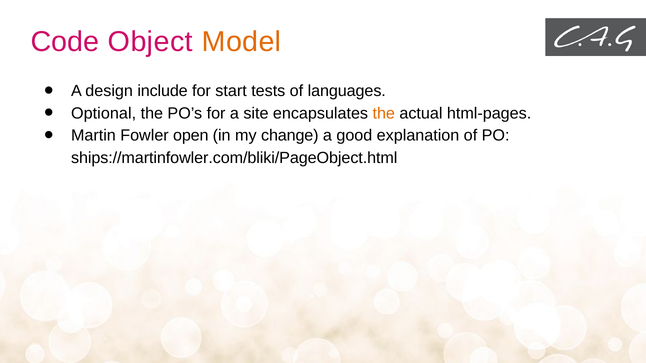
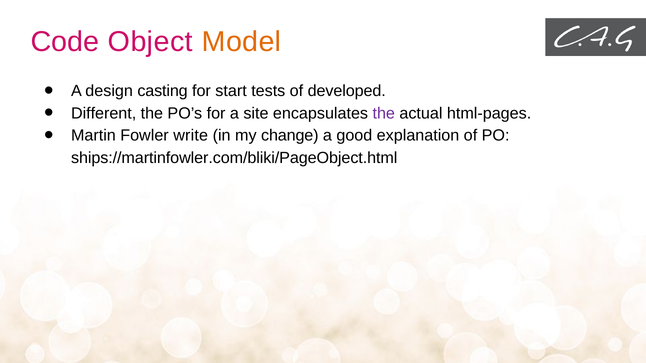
include: include -> casting (163, 91)
languages: languages -> developed (347, 91)
Optional: Optional -> Different (104, 113)
the colour: orange -> purple (384, 113)
open: open -> write (191, 136)
